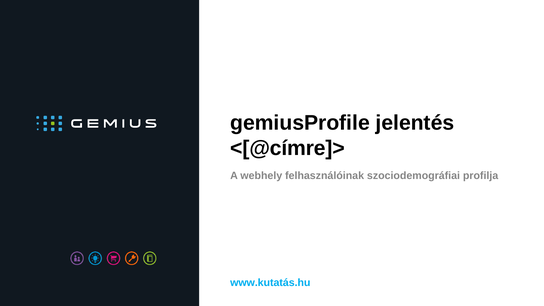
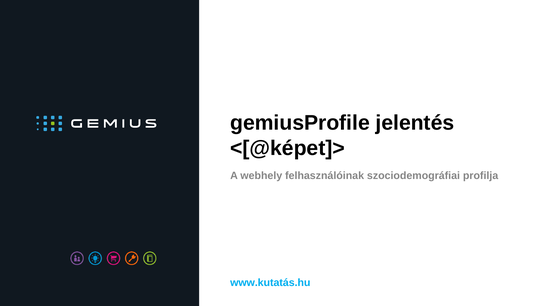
<[@címre]>: <[@címre]> -> <[@képet]> (287, 148)
